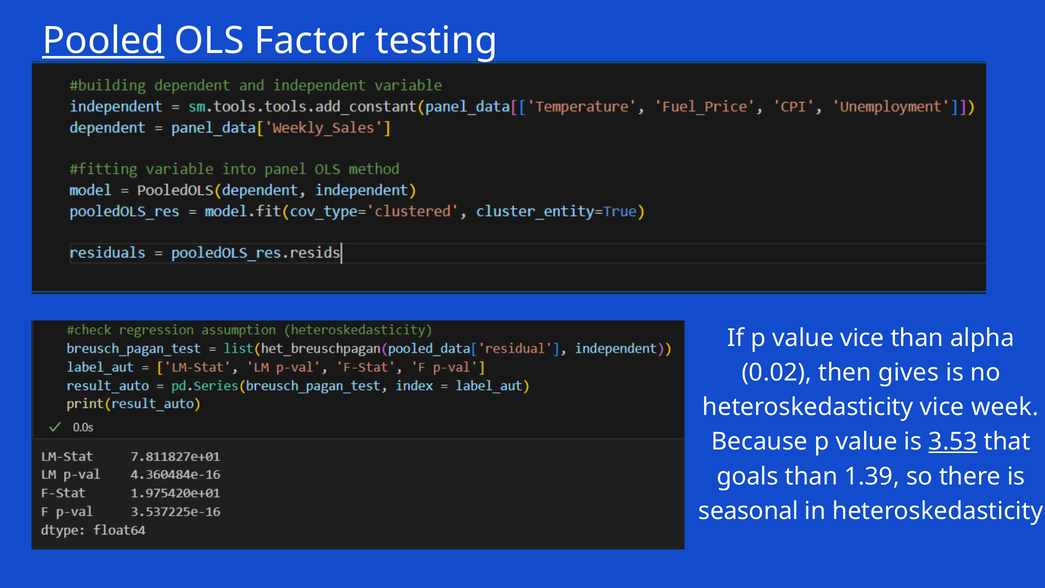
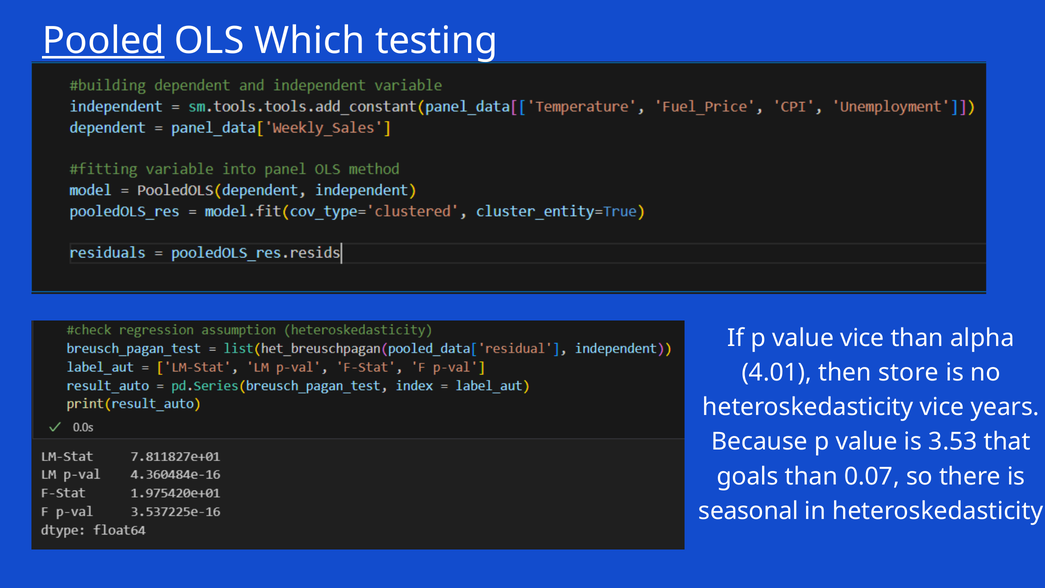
Factor: Factor -> Which (310, 41)
0.02: 0.02 -> 4.01 (777, 373)
gives: gives -> store (908, 373)
week: week -> years (1005, 407)
3.53 underline: present -> none (953, 442)
1.39: 1.39 -> 0.07 (872, 476)
